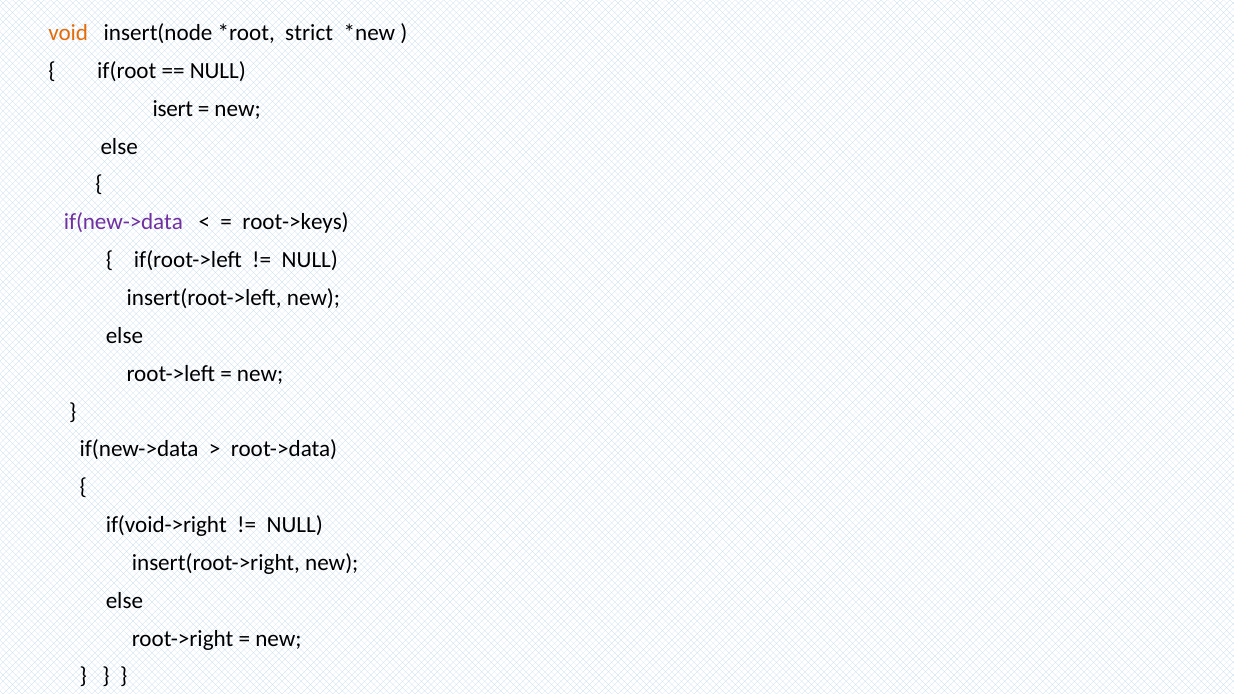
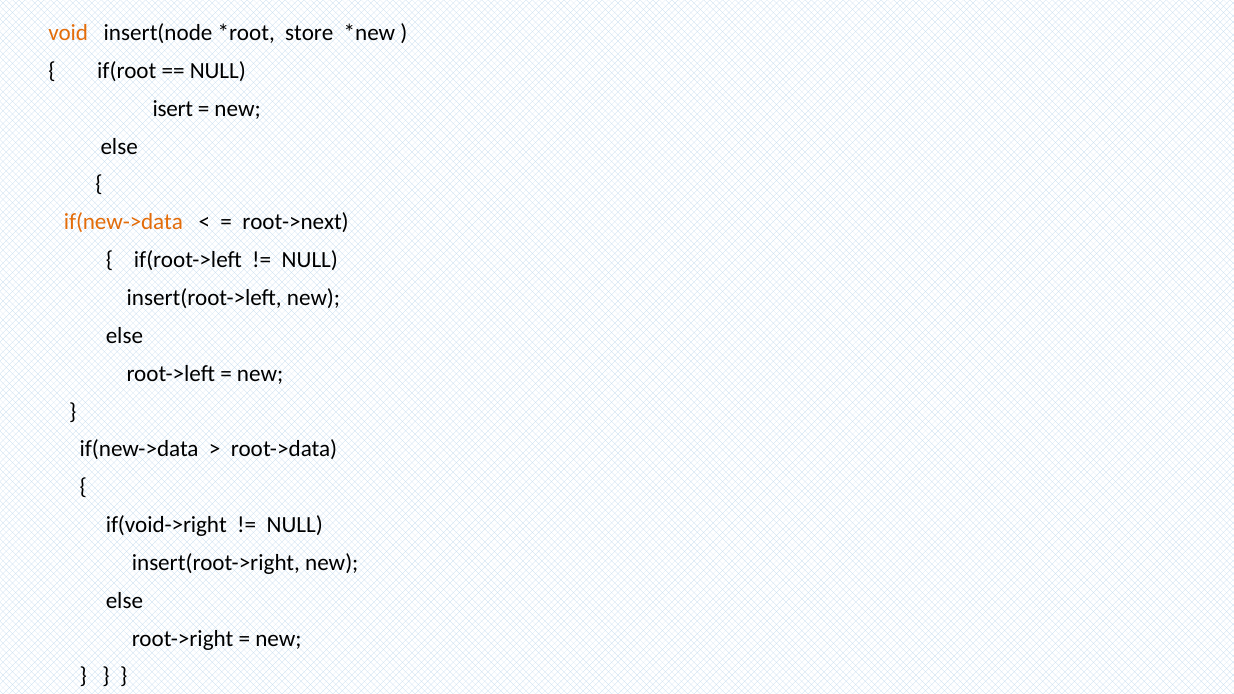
strict: strict -> store (309, 33)
if(new->data colour: purple -> orange (123, 222)
root->keys: root->keys -> root->next (296, 222)
